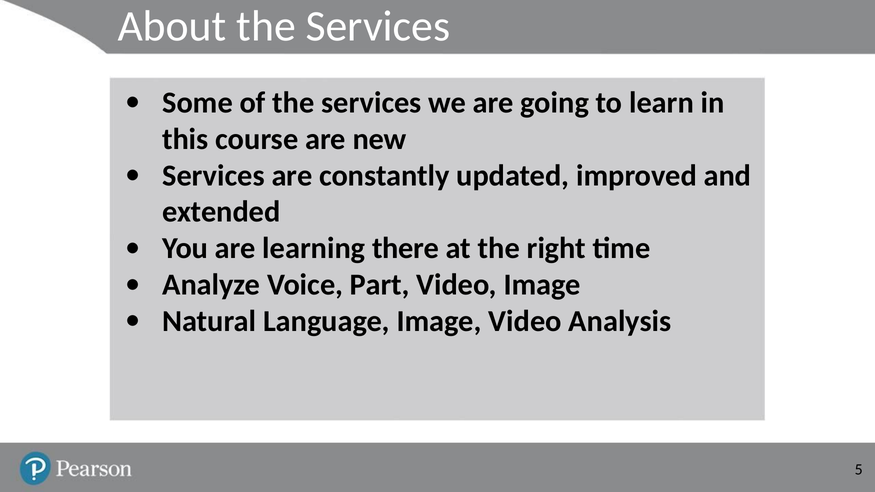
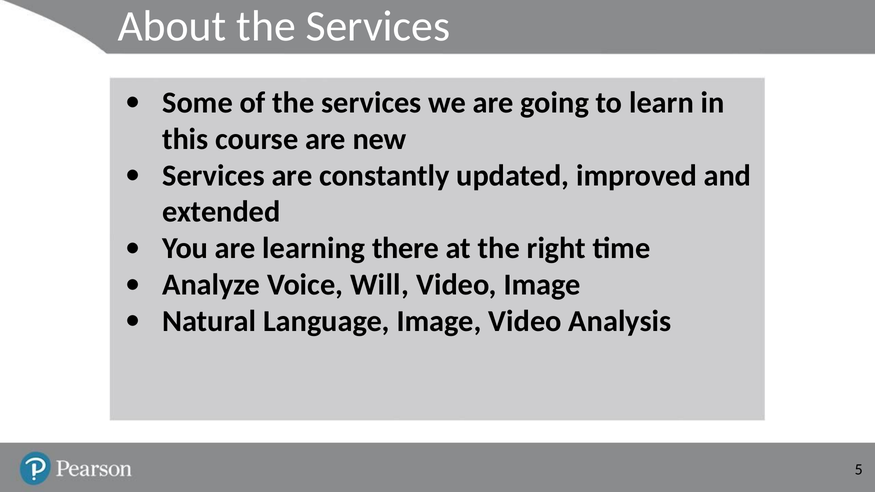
Part: Part -> Will (380, 285)
